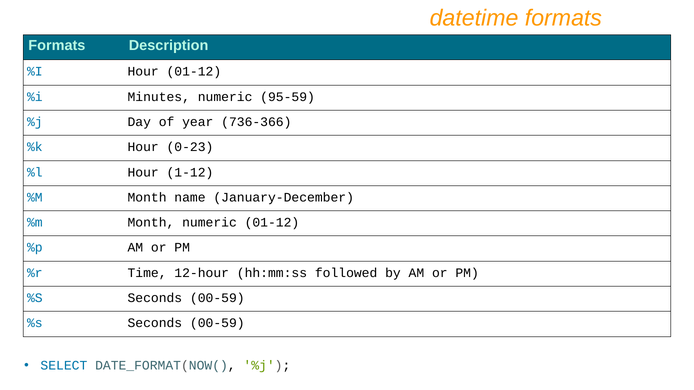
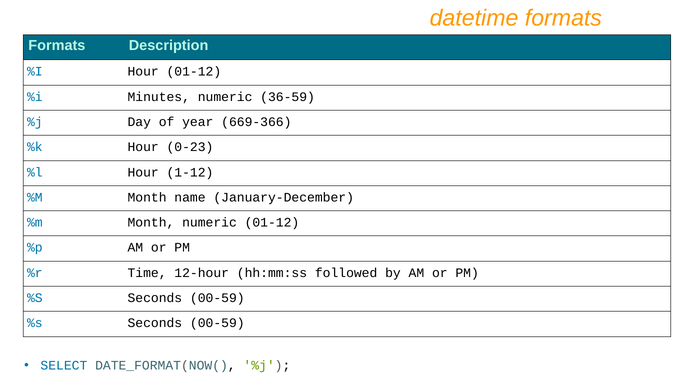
95-59: 95-59 -> 36-59 (288, 97)
736-366: 736-366 -> 669-366 (256, 122)
